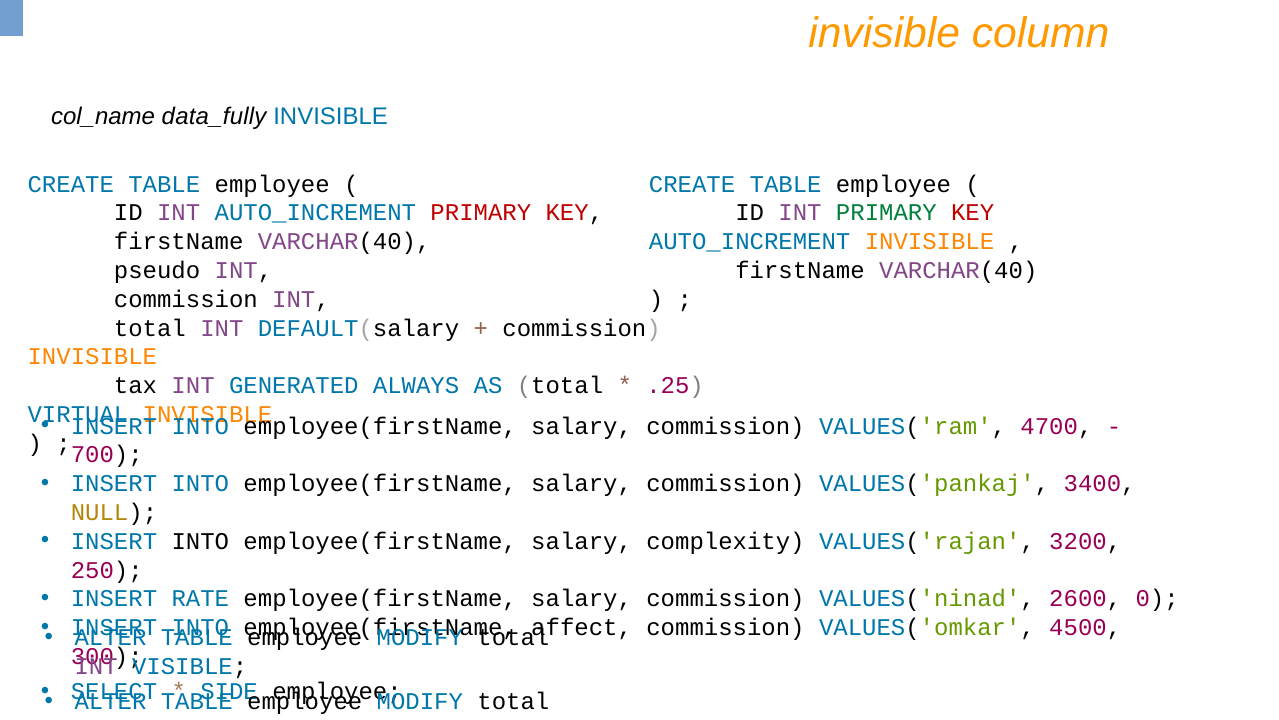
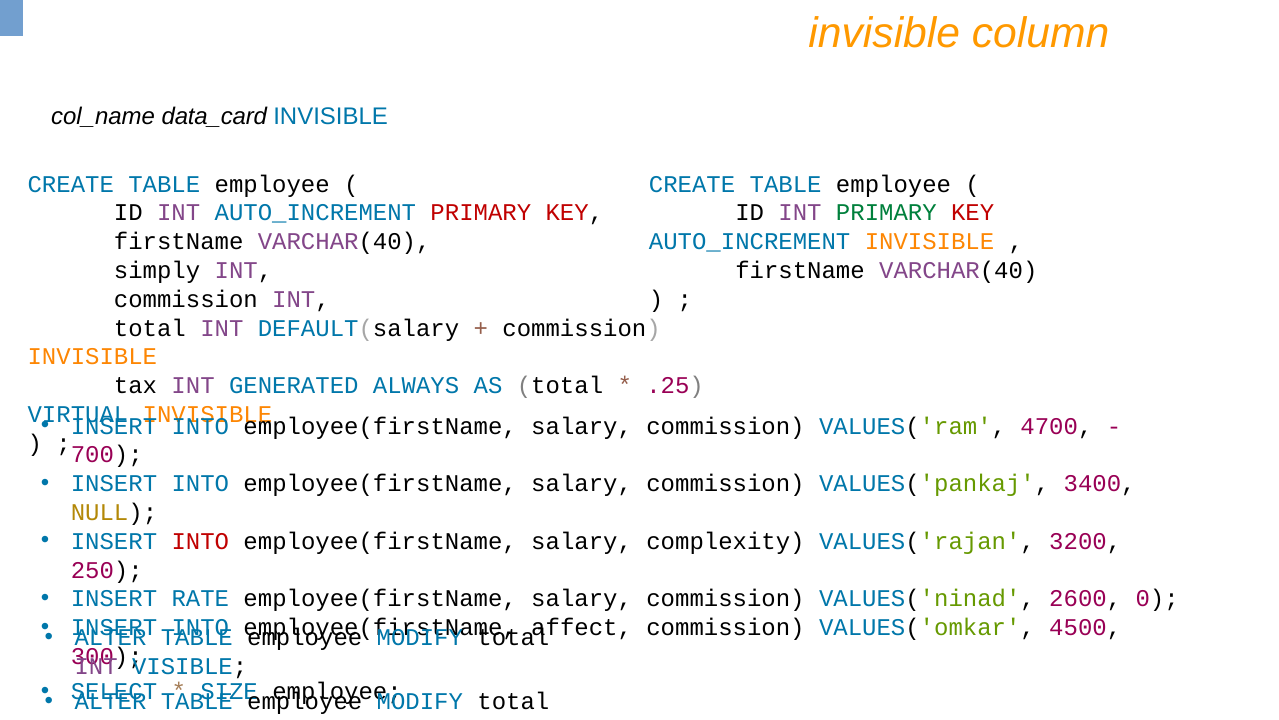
data_fully: data_fully -> data_card (214, 116)
pseudo: pseudo -> simply (157, 270)
INTO colour: black -> red (200, 541)
SIDE: SIDE -> SIZE (229, 691)
